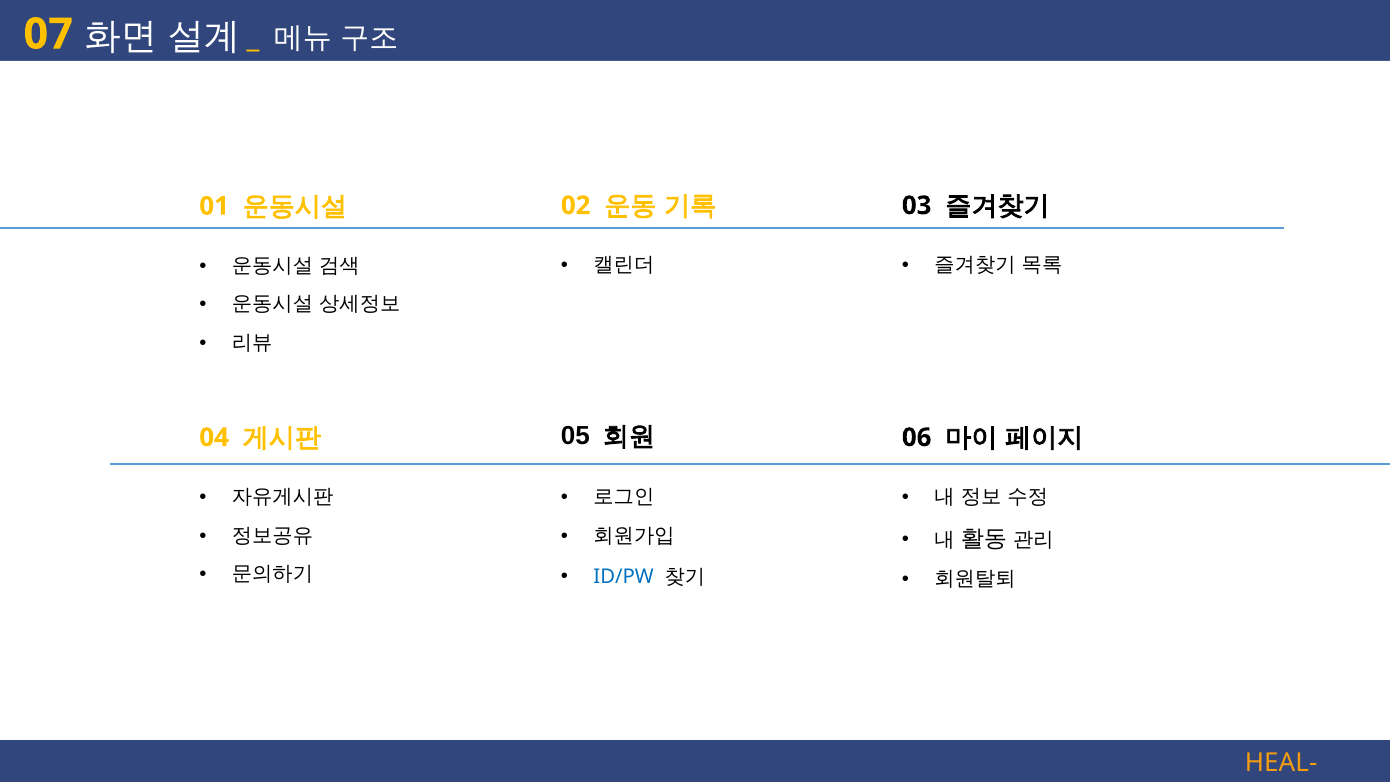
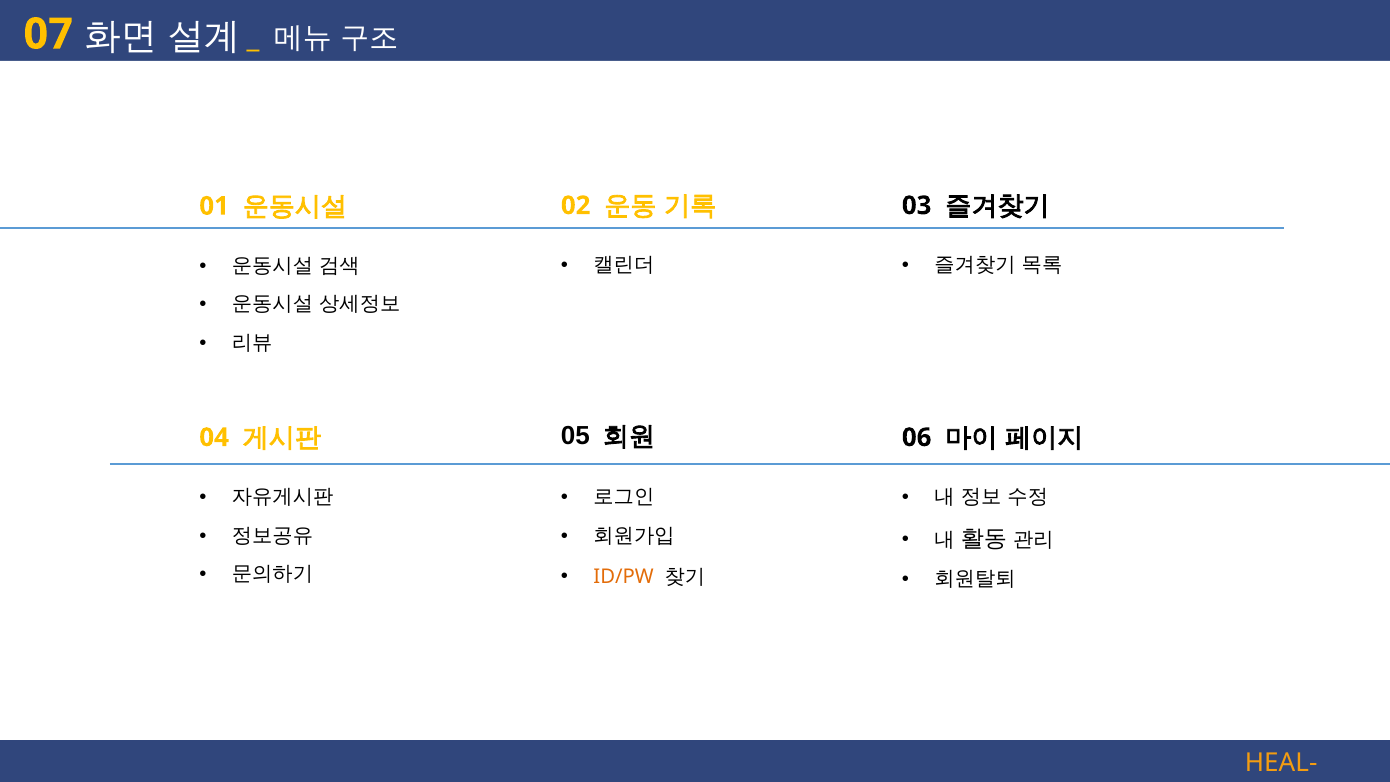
ID/PW colour: blue -> orange (624, 577)
